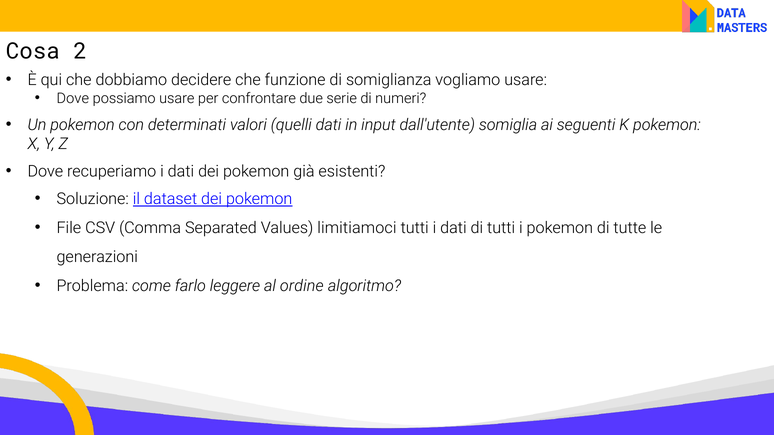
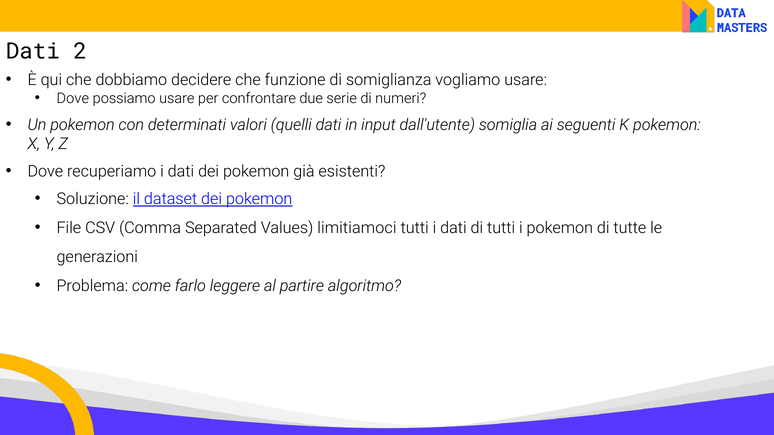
Cosa: Cosa -> Dati (33, 51)
ordine: ordine -> partire (302, 286)
